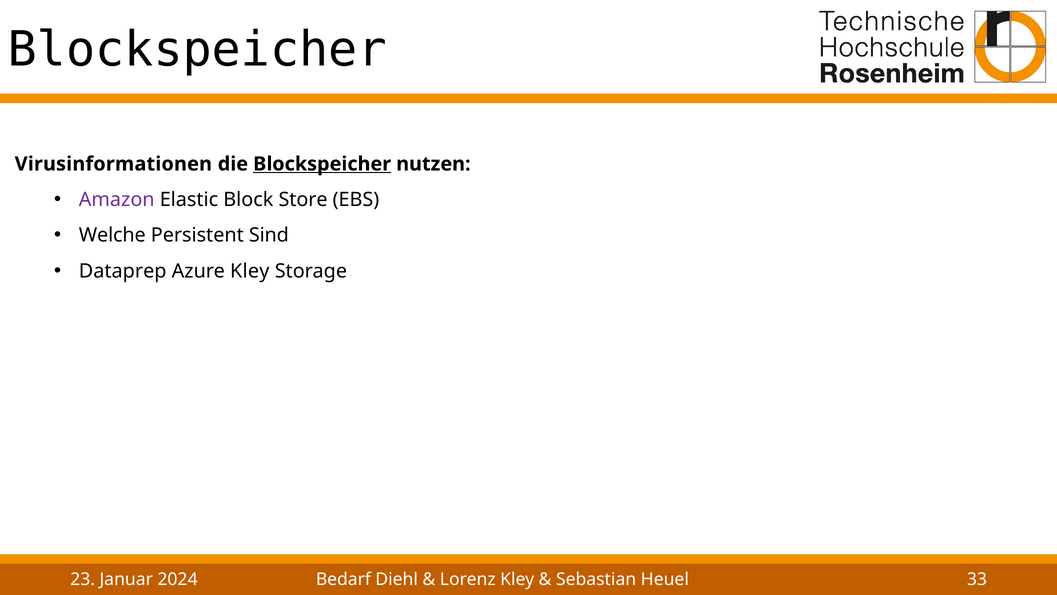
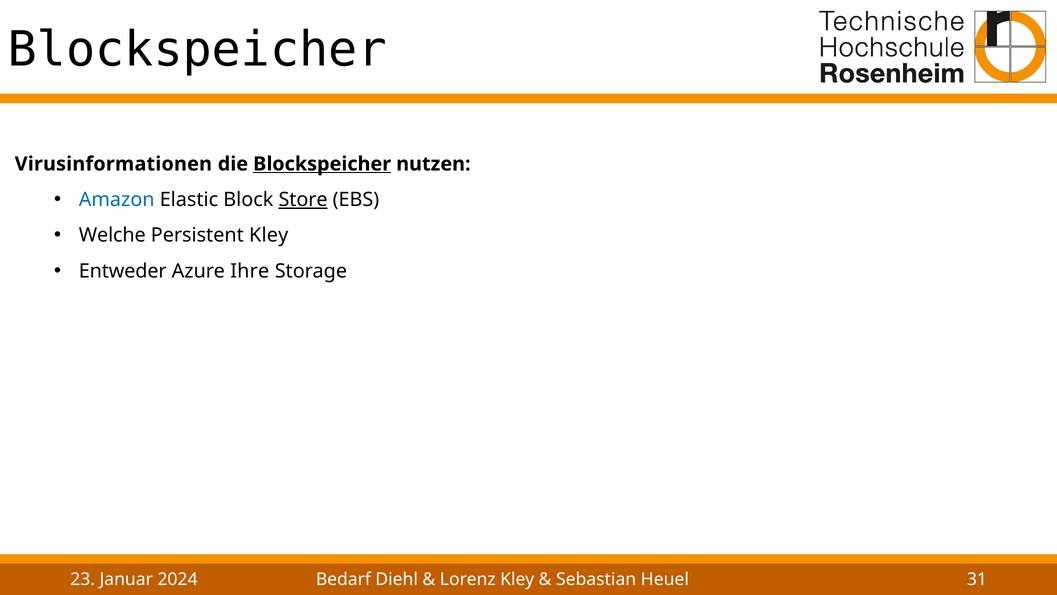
Amazon colour: purple -> blue (117, 200)
Store underline: none -> present (303, 200)
Persistent Sind: Sind -> Kley (269, 235)
Dataprep: Dataprep -> Entweder (123, 271)
Azure Kley: Kley -> Ihre (250, 271)
33: 33 -> 31 (977, 579)
